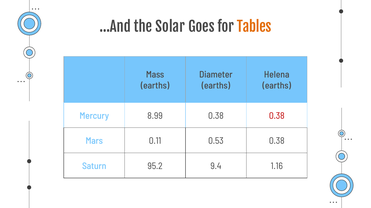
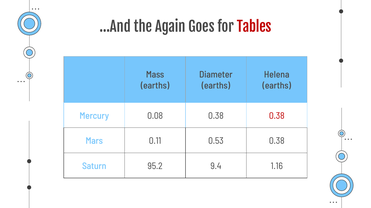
Solar: Solar -> Again (170, 27)
Tables colour: orange -> red (254, 27)
8.99: 8.99 -> 0.08 (155, 116)
